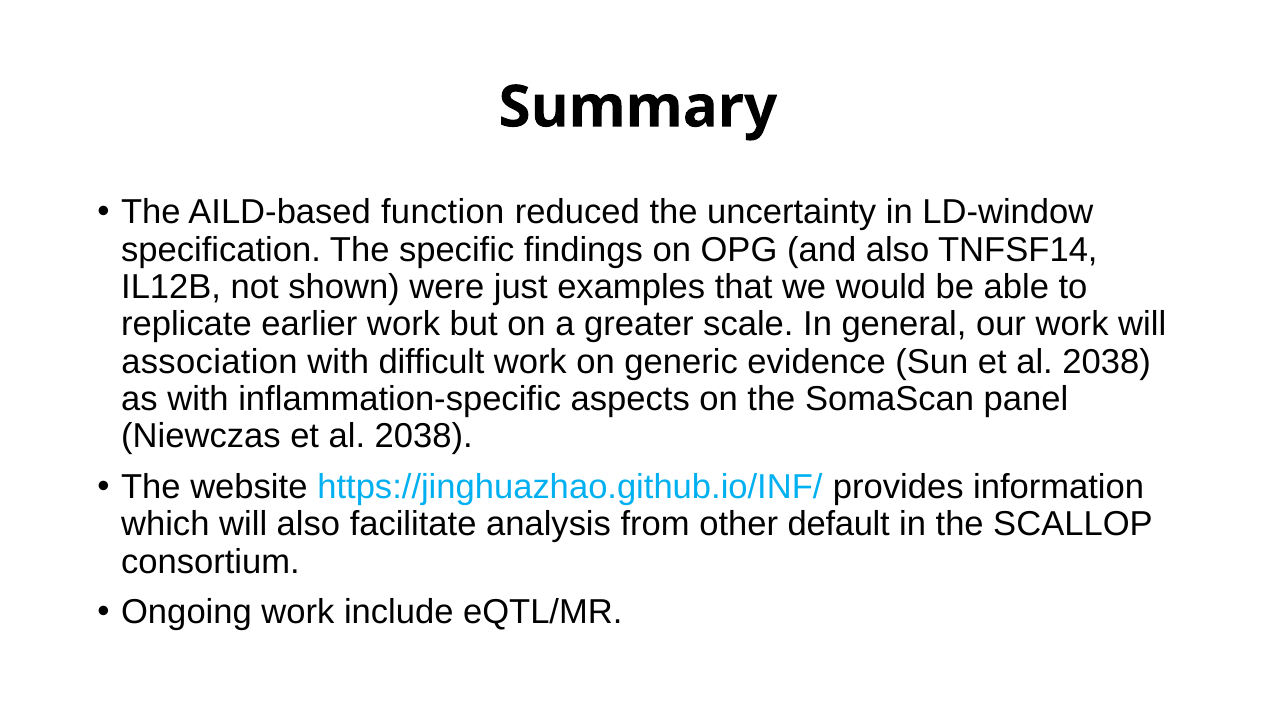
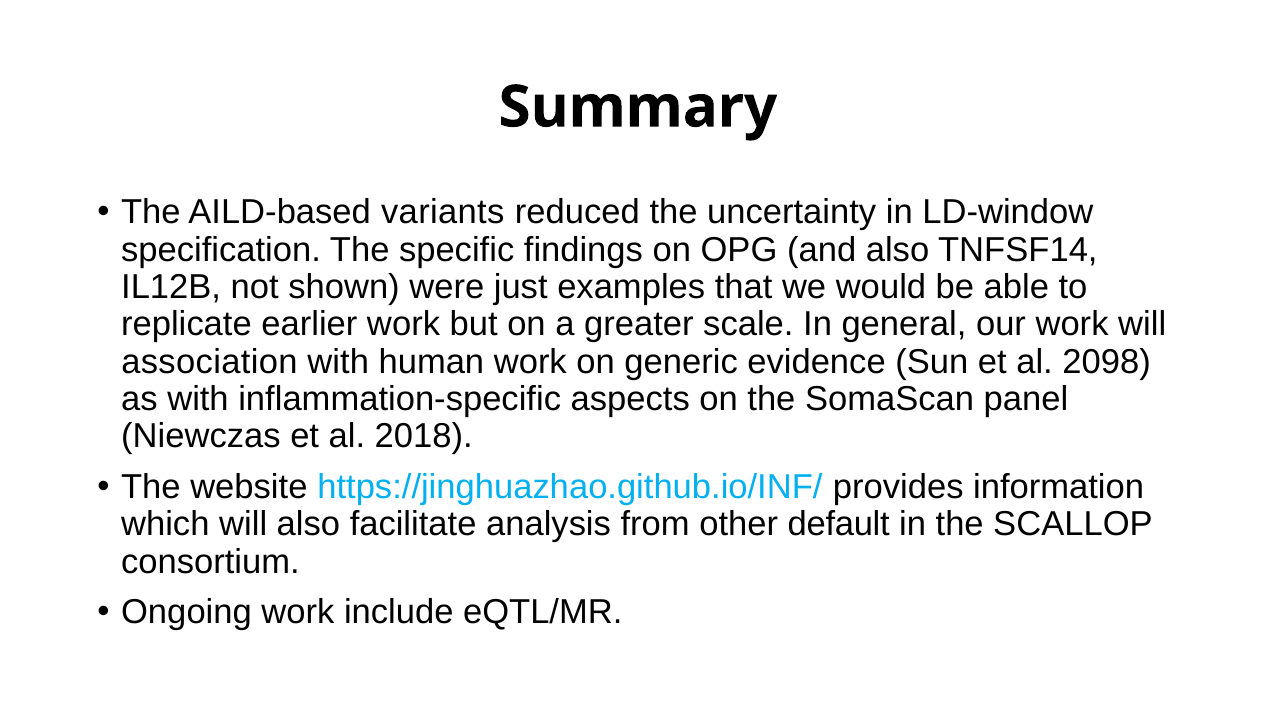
function: function -> variants (443, 212)
difficult: difficult -> human (431, 362)
Sun et al 2038: 2038 -> 2098 (1107, 362)
Niewczas et al 2038: 2038 -> 2018 (424, 436)
